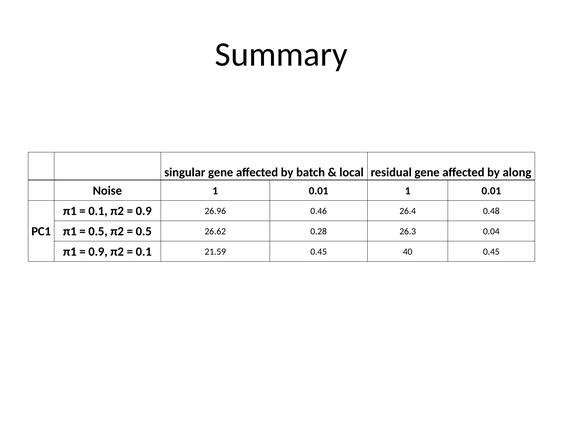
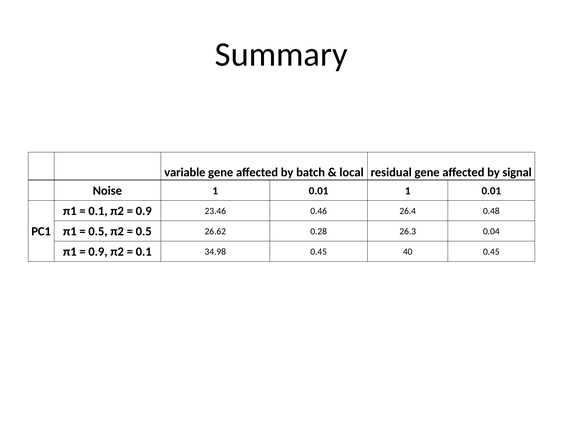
singular: singular -> variable (185, 172)
along: along -> signal (517, 172)
26.96: 26.96 -> 23.46 (215, 211)
21.59: 21.59 -> 34.98 (215, 251)
